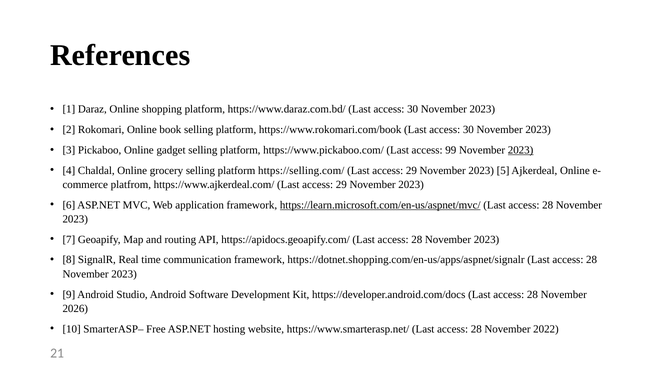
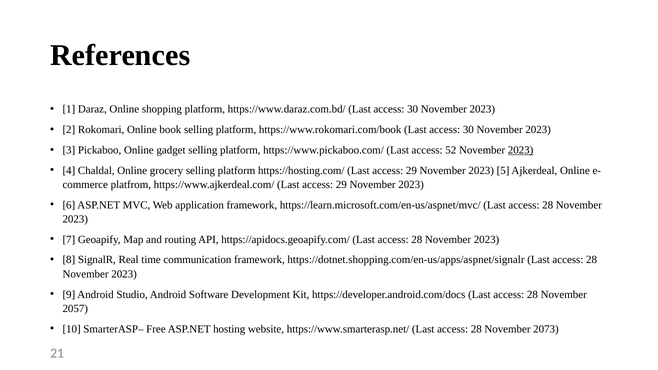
99: 99 -> 52 (451, 150)
https://selling.com/: https://selling.com/ -> https://hosting.com/ (301, 170)
https://learn.microsoft.com/en-us/aspnet/mvc/ underline: present -> none (380, 205)
2026: 2026 -> 2057 (75, 309)
2022: 2022 -> 2073 (546, 329)
